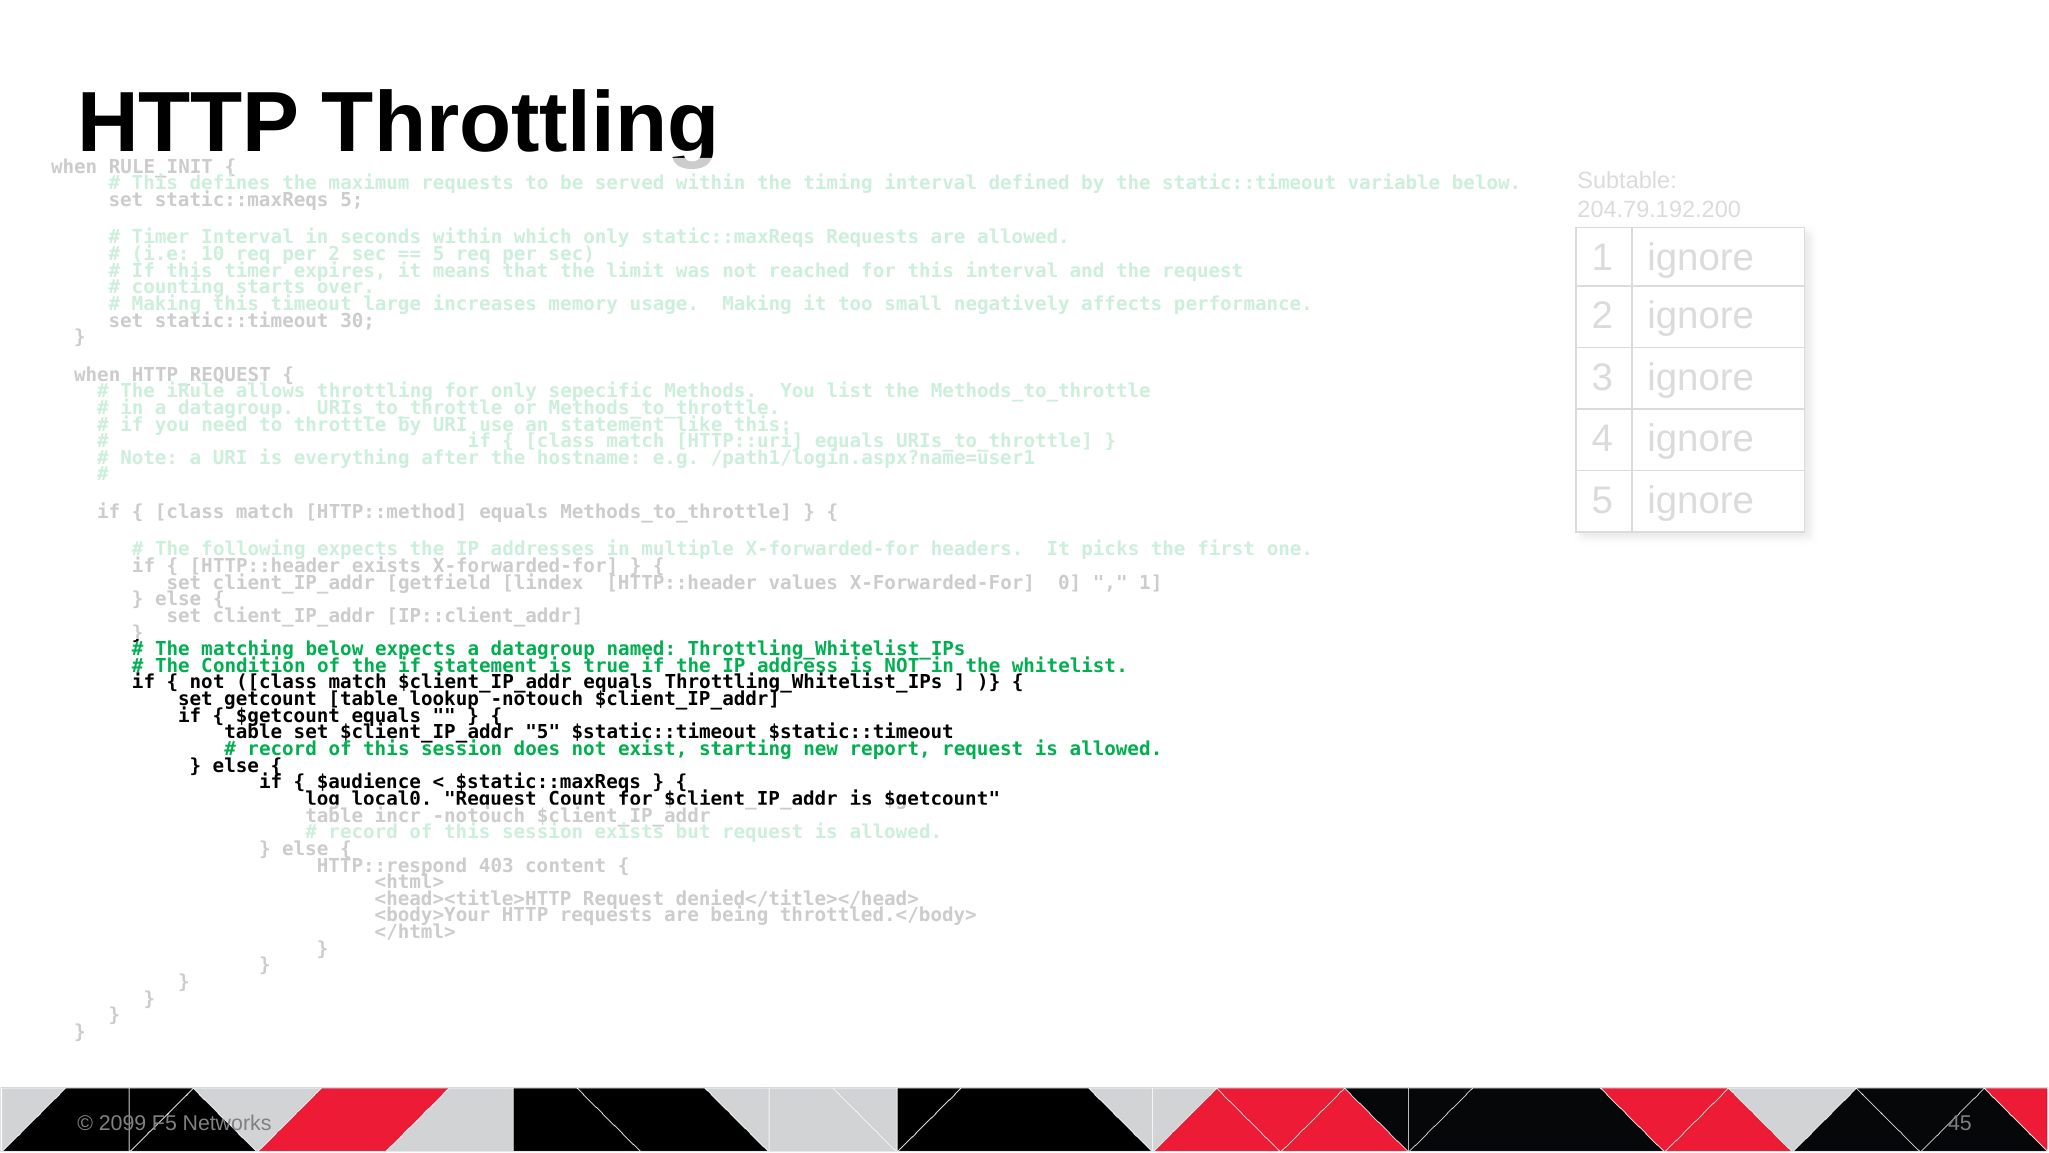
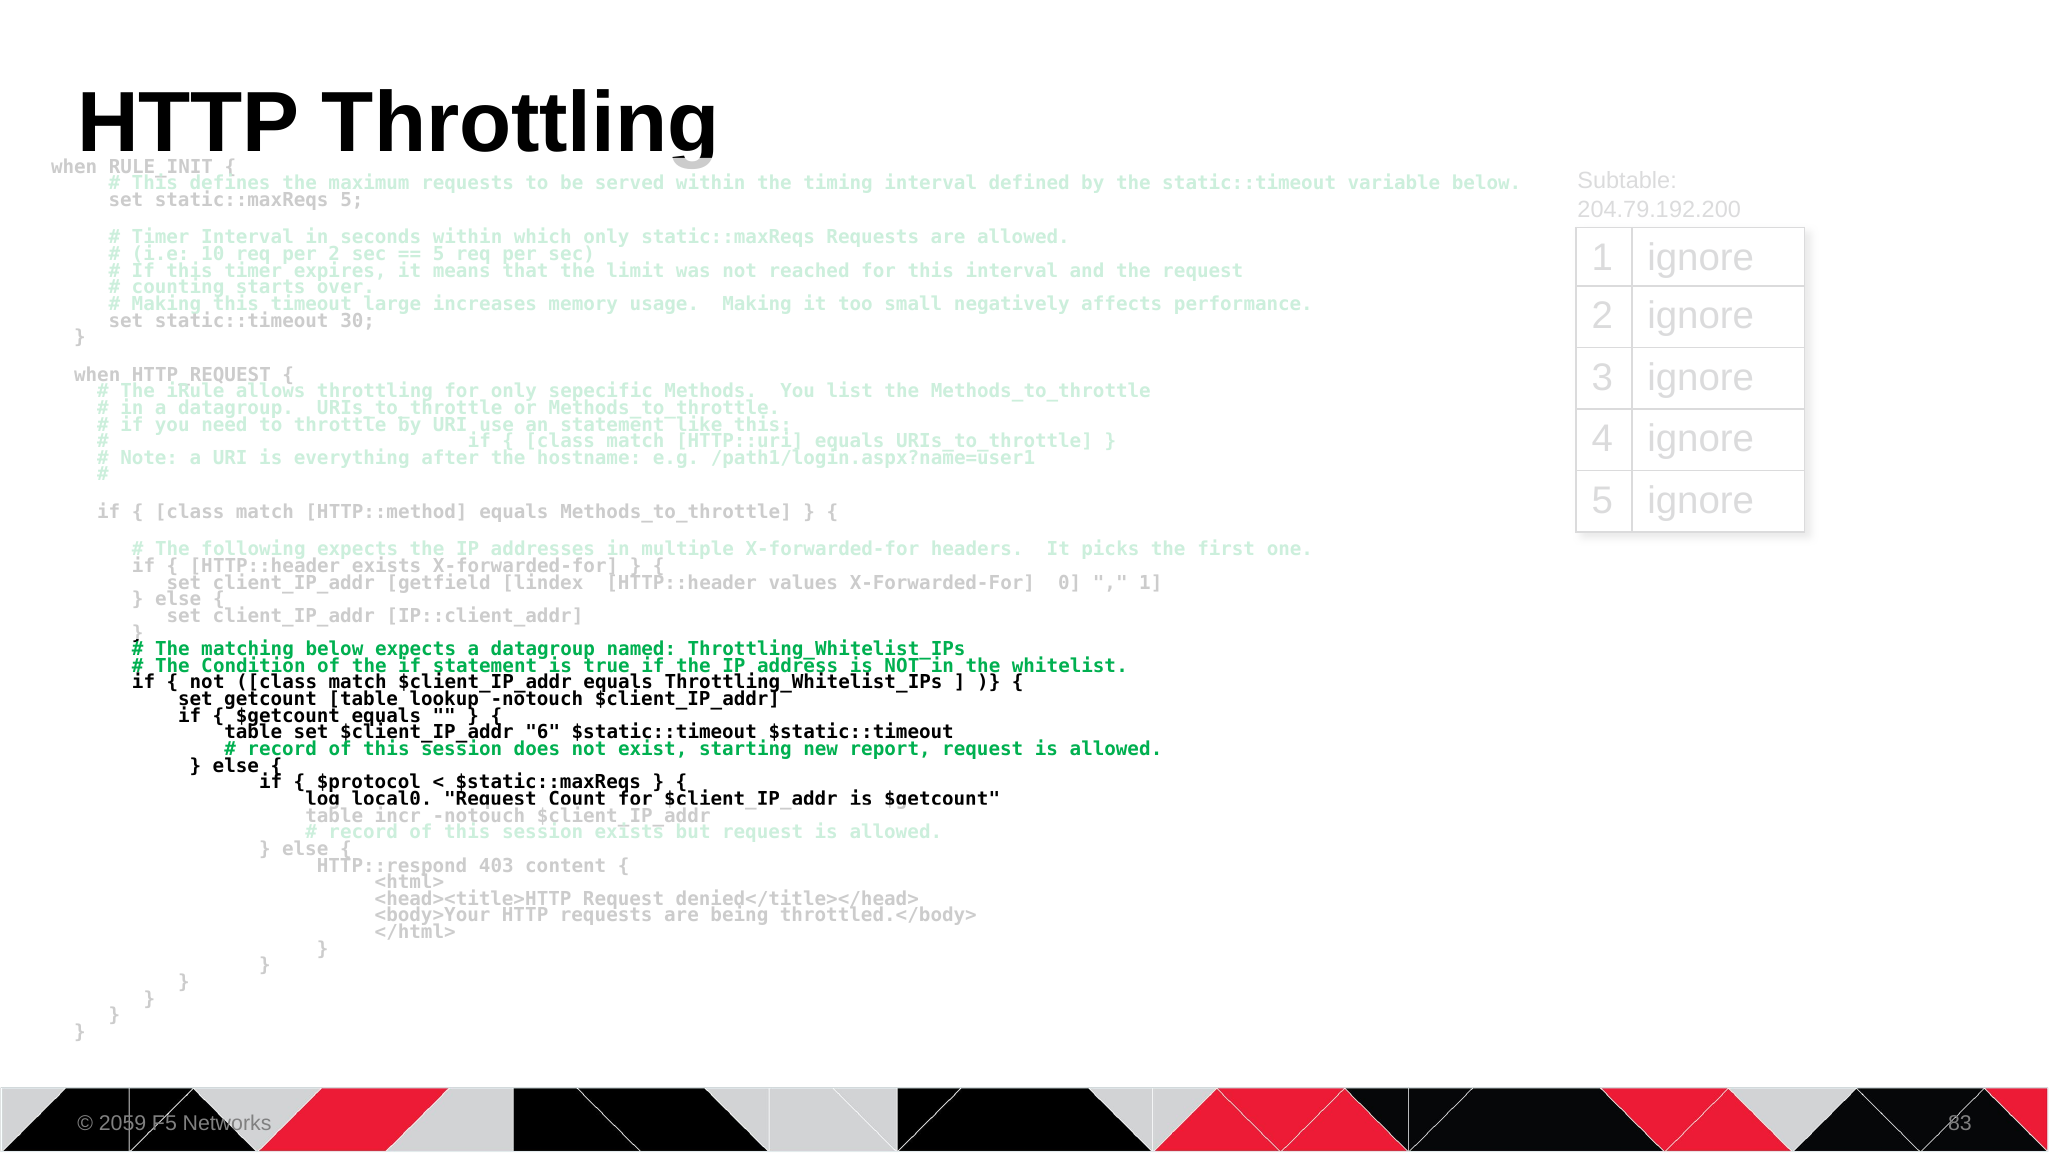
$client_IP_addr 5: 5 -> 6 (543, 732)
$audience: $audience -> $protocol (369, 782)
2099: 2099 -> 2059 (123, 1123)
45: 45 -> 83 (1960, 1123)
